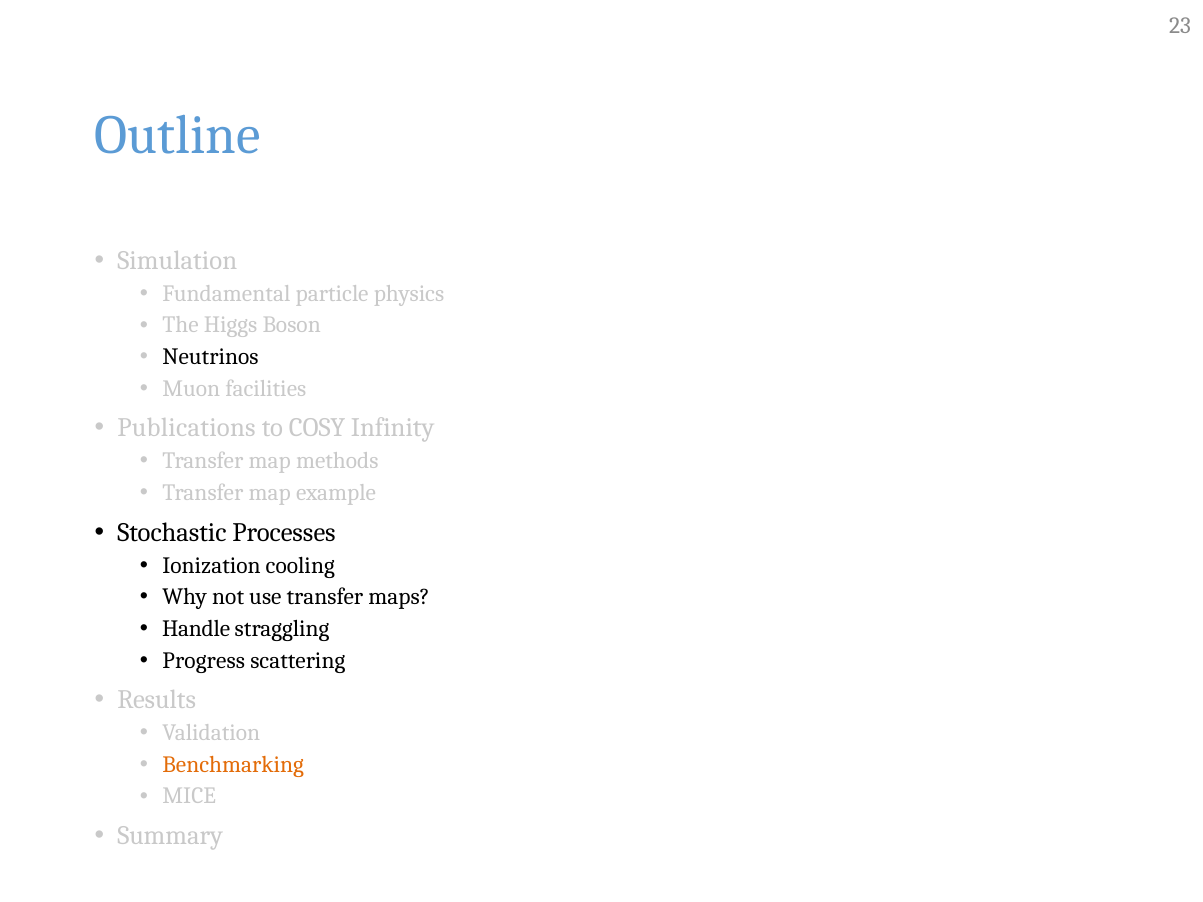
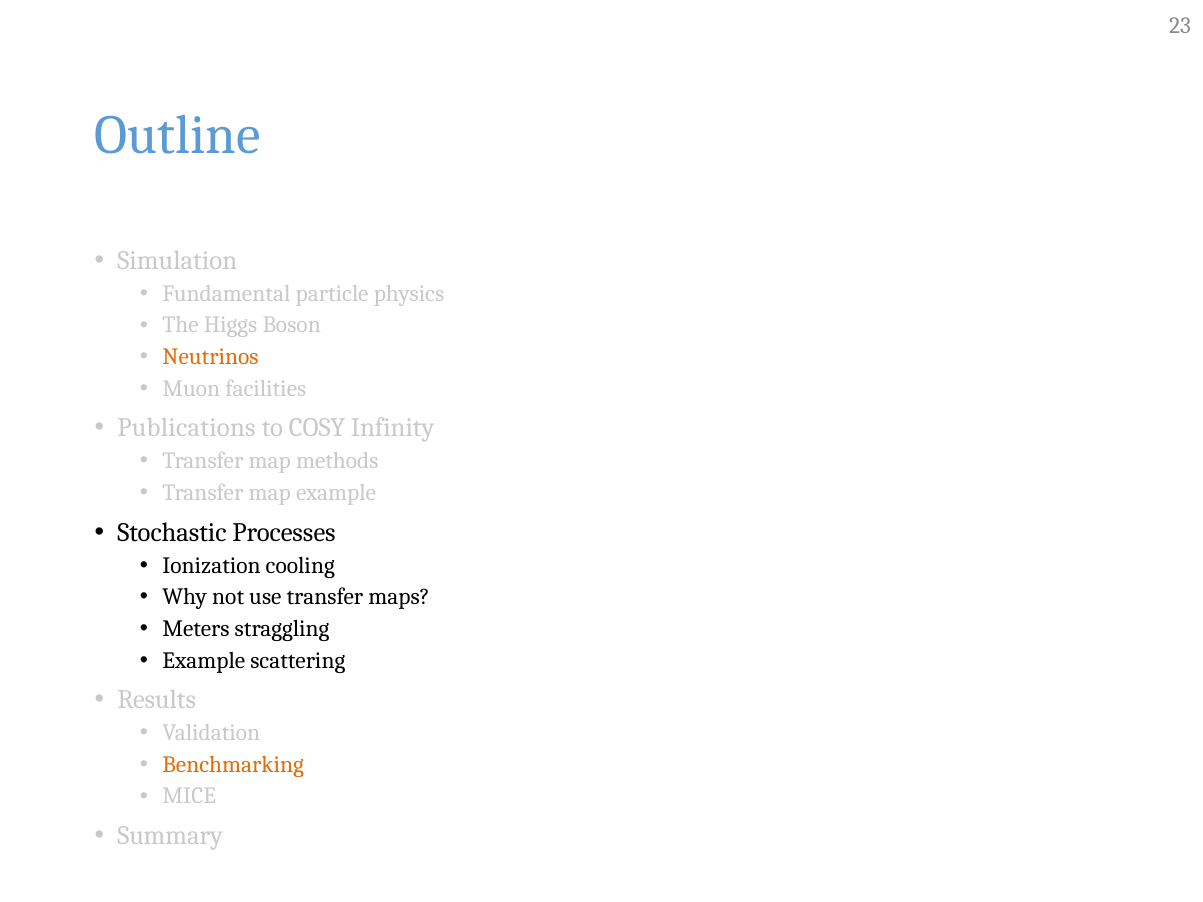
Neutrinos colour: black -> orange (210, 357)
Handle: Handle -> Meters (196, 629)
Progress: Progress -> Example (204, 660)
